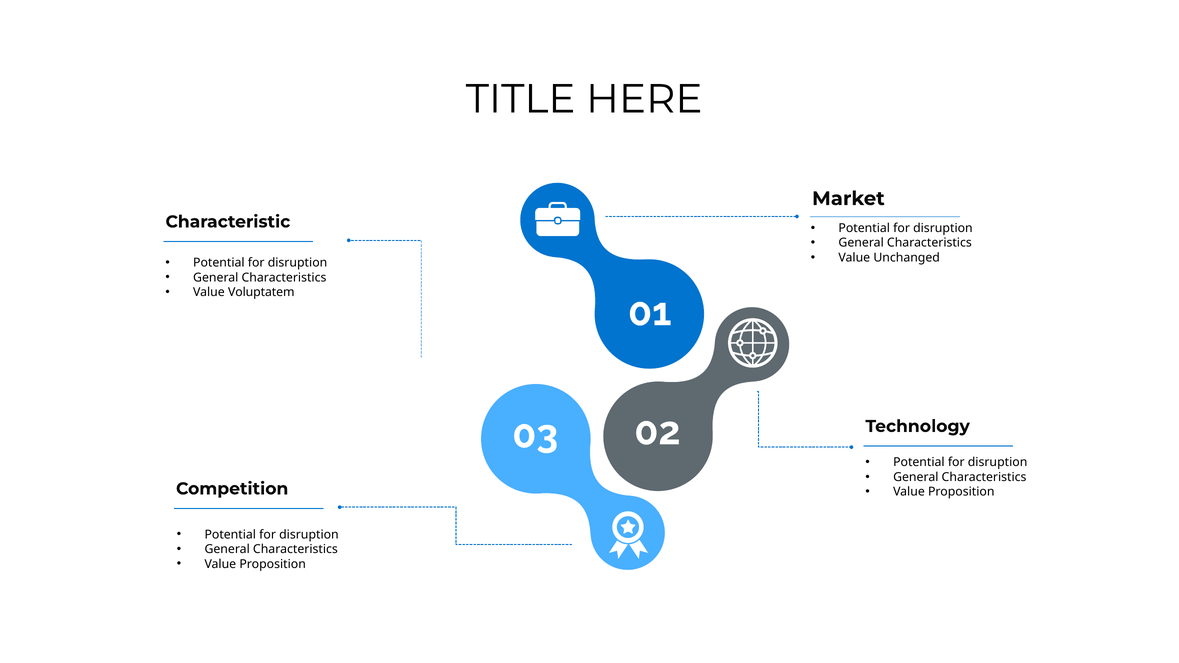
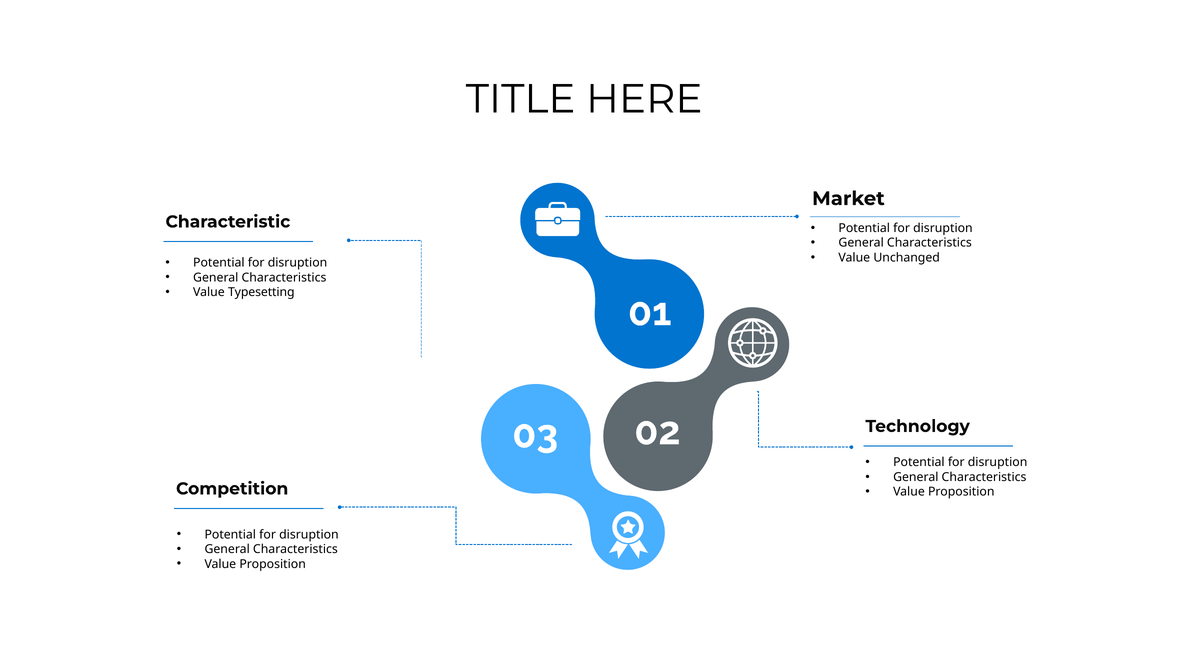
Voluptatem: Voluptatem -> Typesetting (261, 292)
